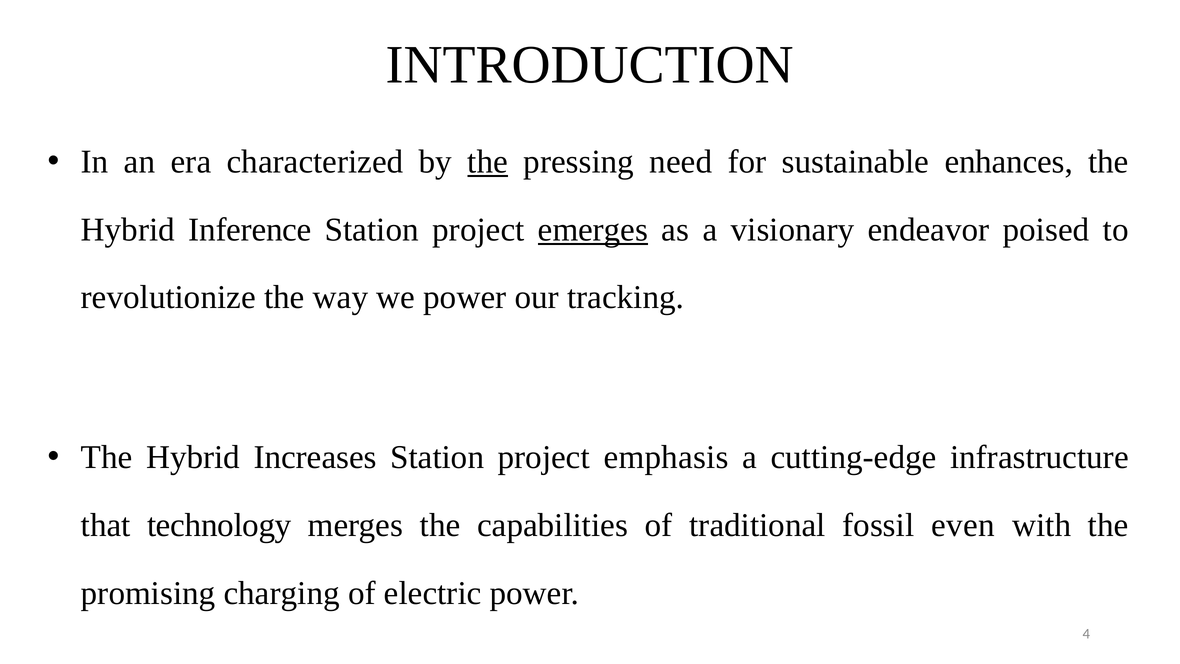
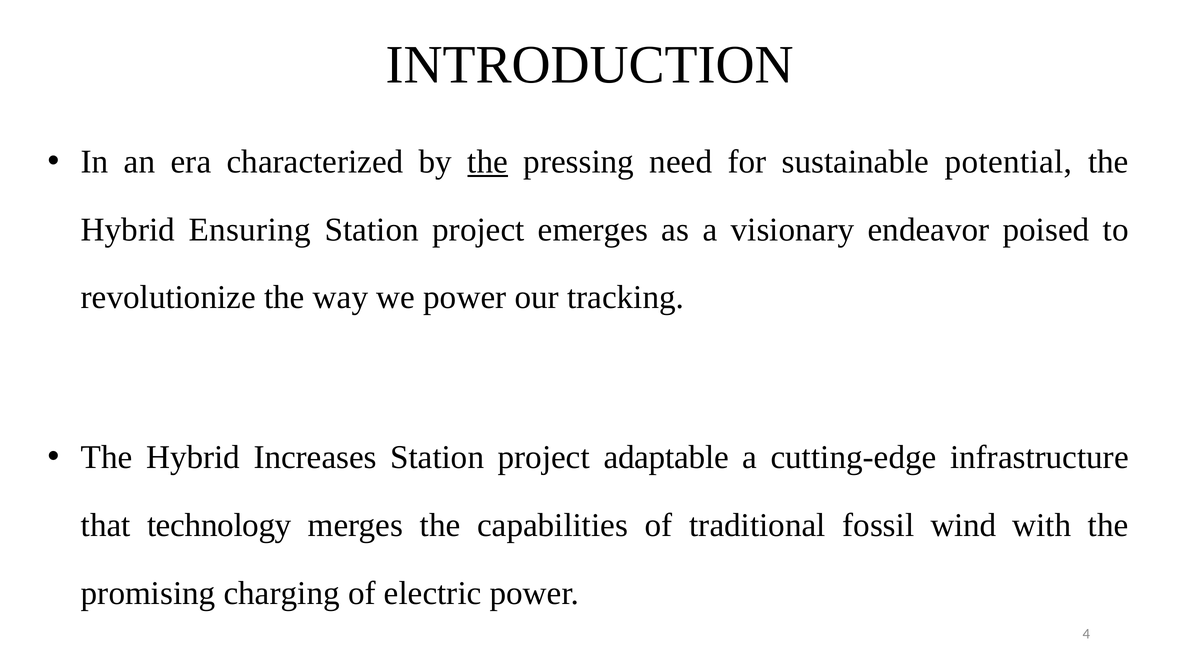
enhances: enhances -> potential (1008, 162)
Inference: Inference -> Ensuring (250, 230)
emerges underline: present -> none (593, 230)
emphasis: emphasis -> adaptable (666, 457)
even: even -> wind (963, 525)
